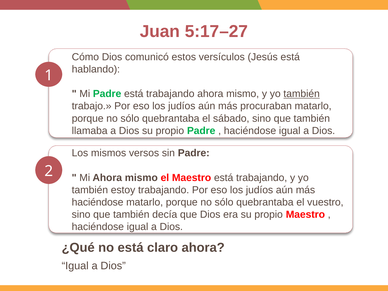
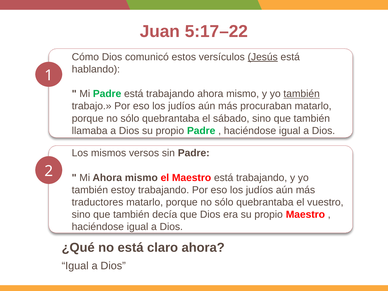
5:17–27: 5:17–27 -> 5:17–22 (216, 31)
Jesús underline: none -> present (263, 57)
haciéndose: haciéndose -> traductores (98, 202)
